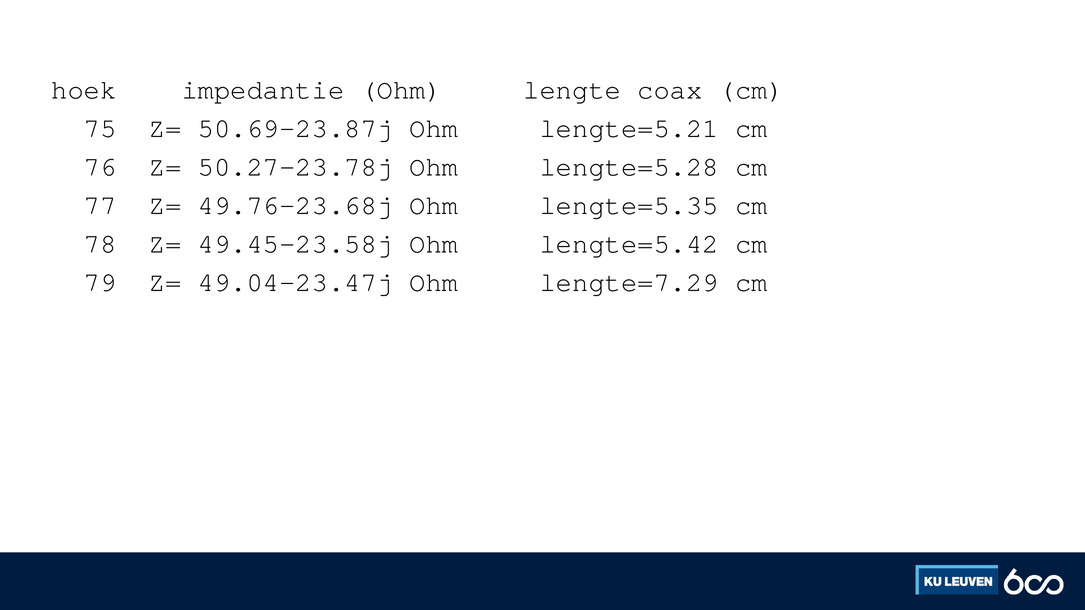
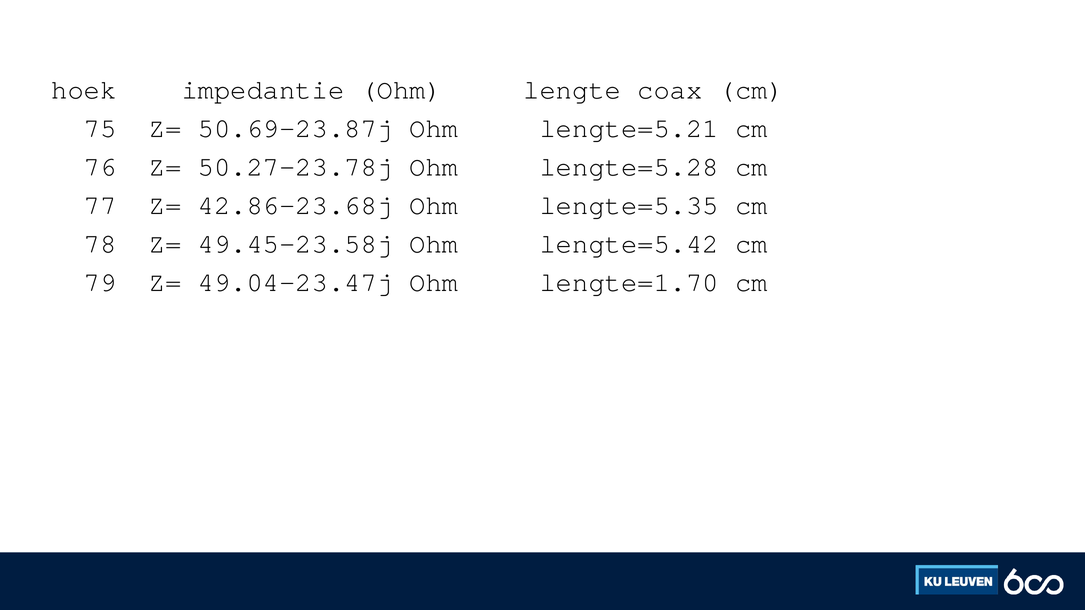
49.76-23.68j: 49.76-23.68j -> 42.86-23.68j (295, 205)
lengte=7.29: lengte=7.29 -> lengte=1.70 (629, 282)
